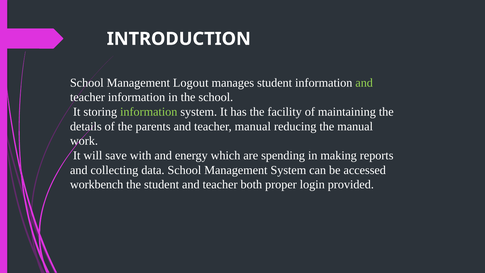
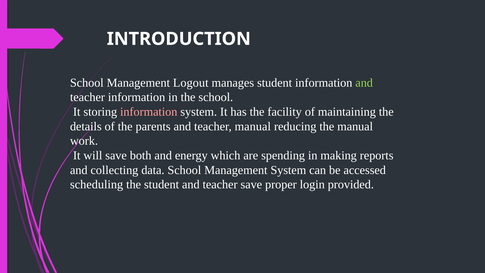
information colour: light green -> pink (149, 112)
with: with -> both (141, 155)
workbench: workbench -> scheduling (97, 185)
teacher both: both -> save (251, 185)
